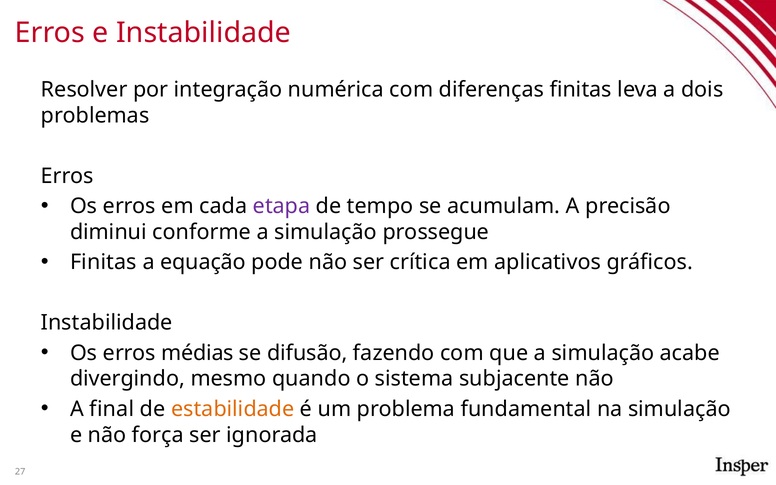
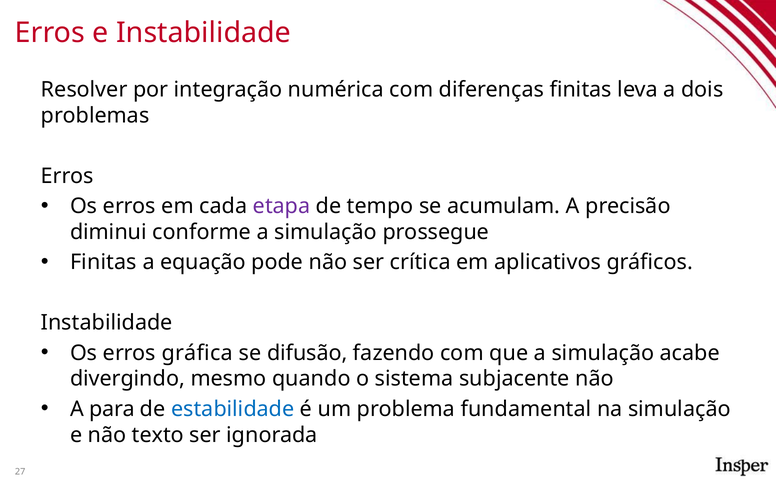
médias: médias -> gráfica (197, 353)
final: final -> para (112, 409)
estabilidade colour: orange -> blue (233, 409)
força: força -> texto (158, 435)
